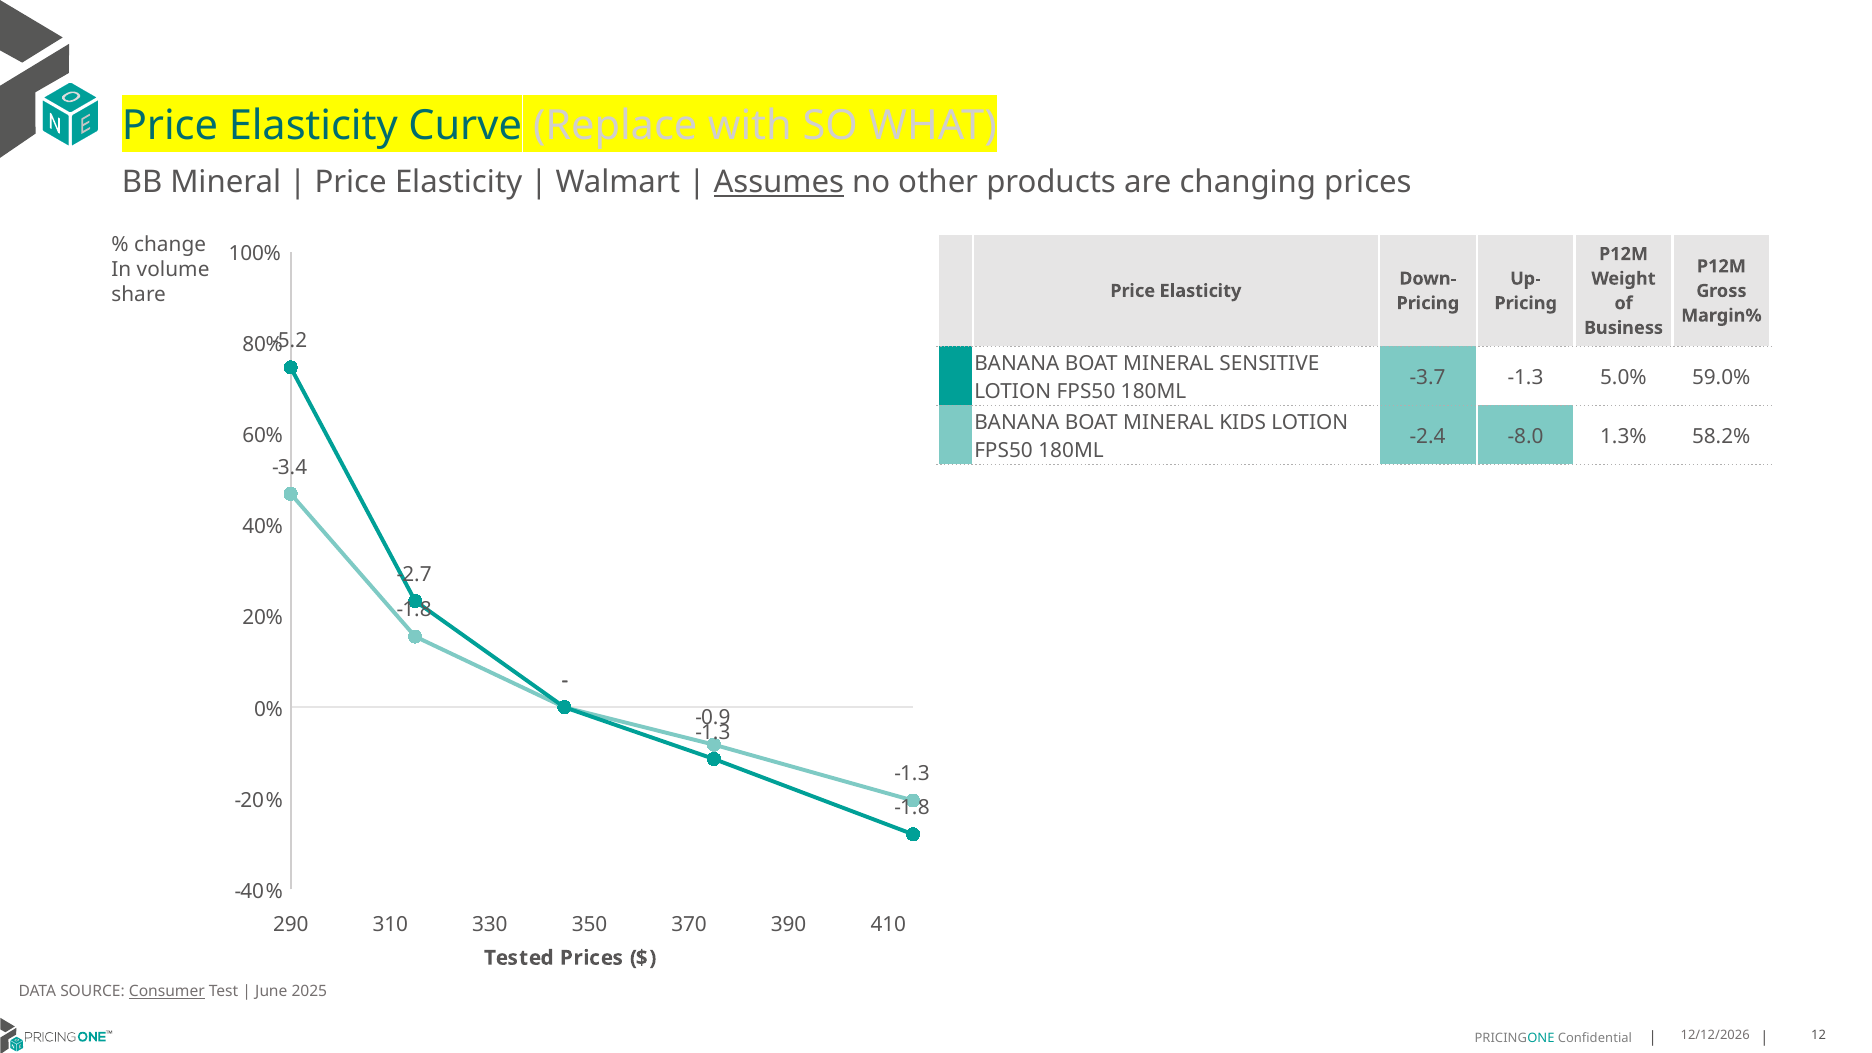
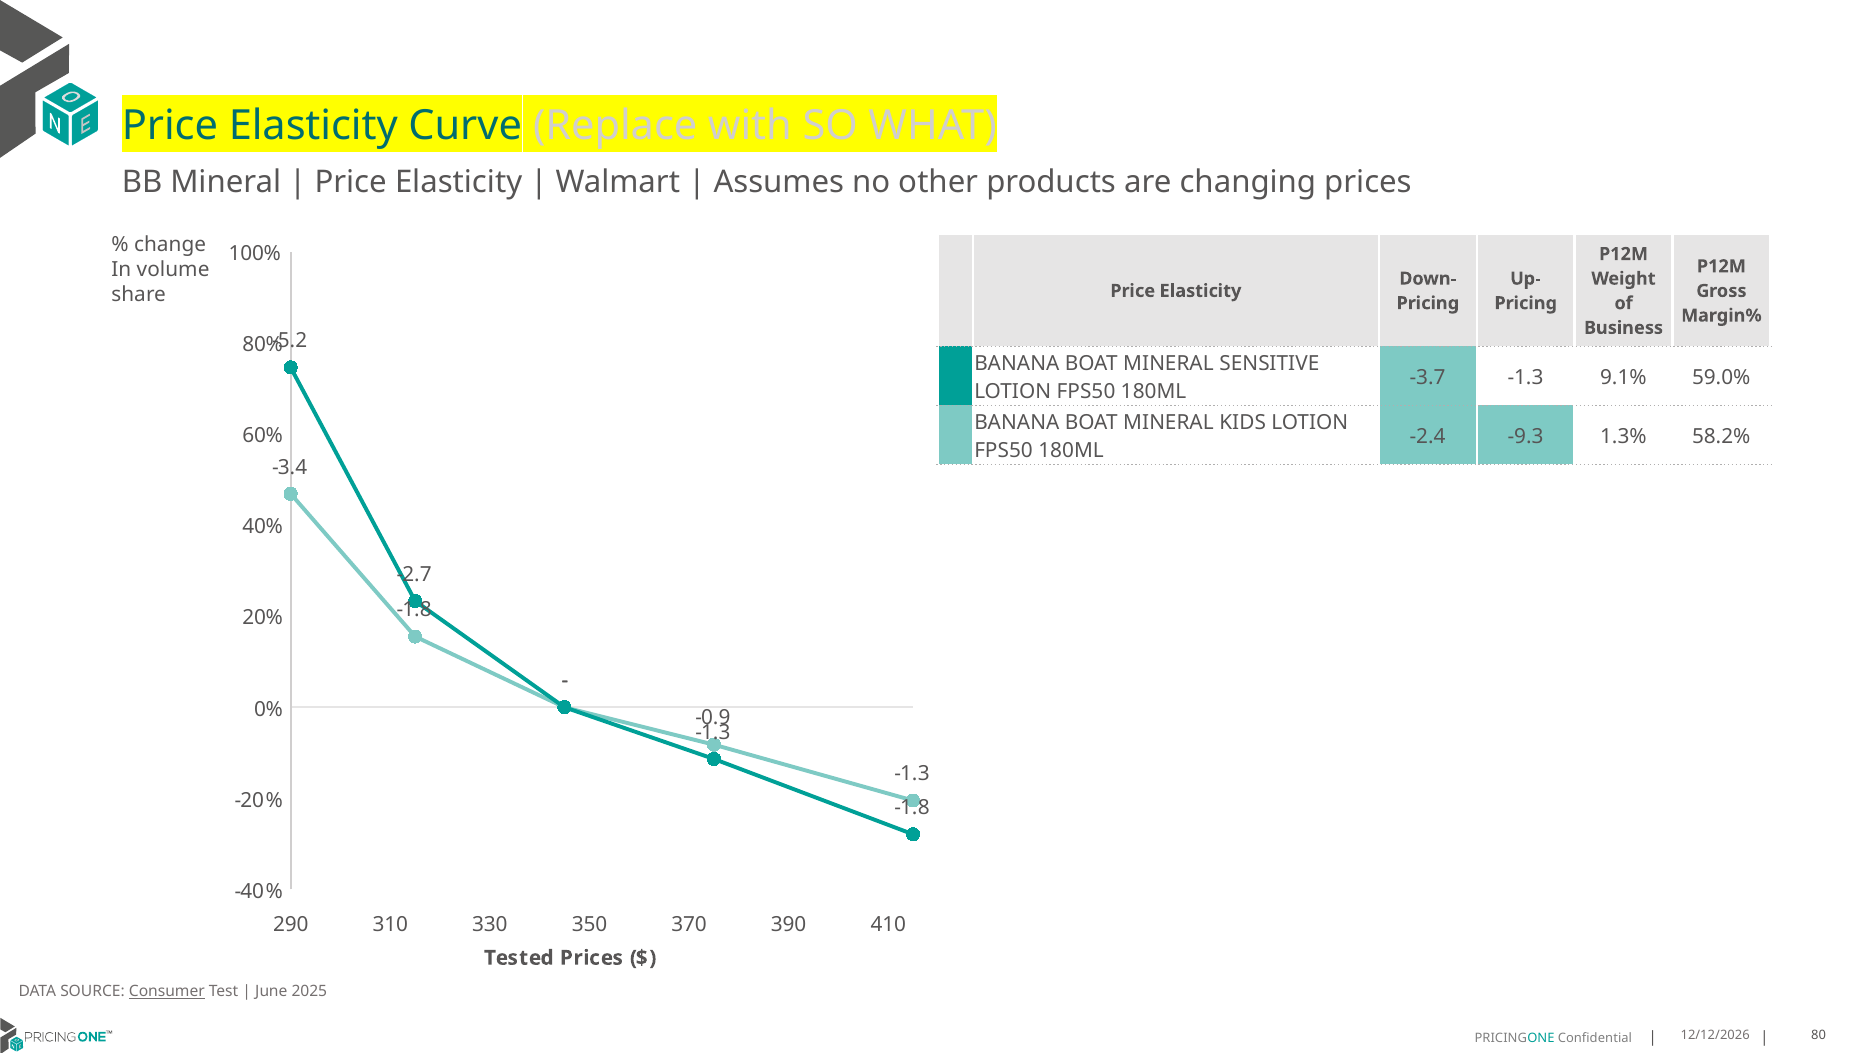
Assumes underline: present -> none (779, 183)
5.0%: 5.0% -> 9.1% (1623, 377)
-8.0: -8.0 -> -9.3 (1526, 436)
12: 12 -> 80 (1818, 1035)
